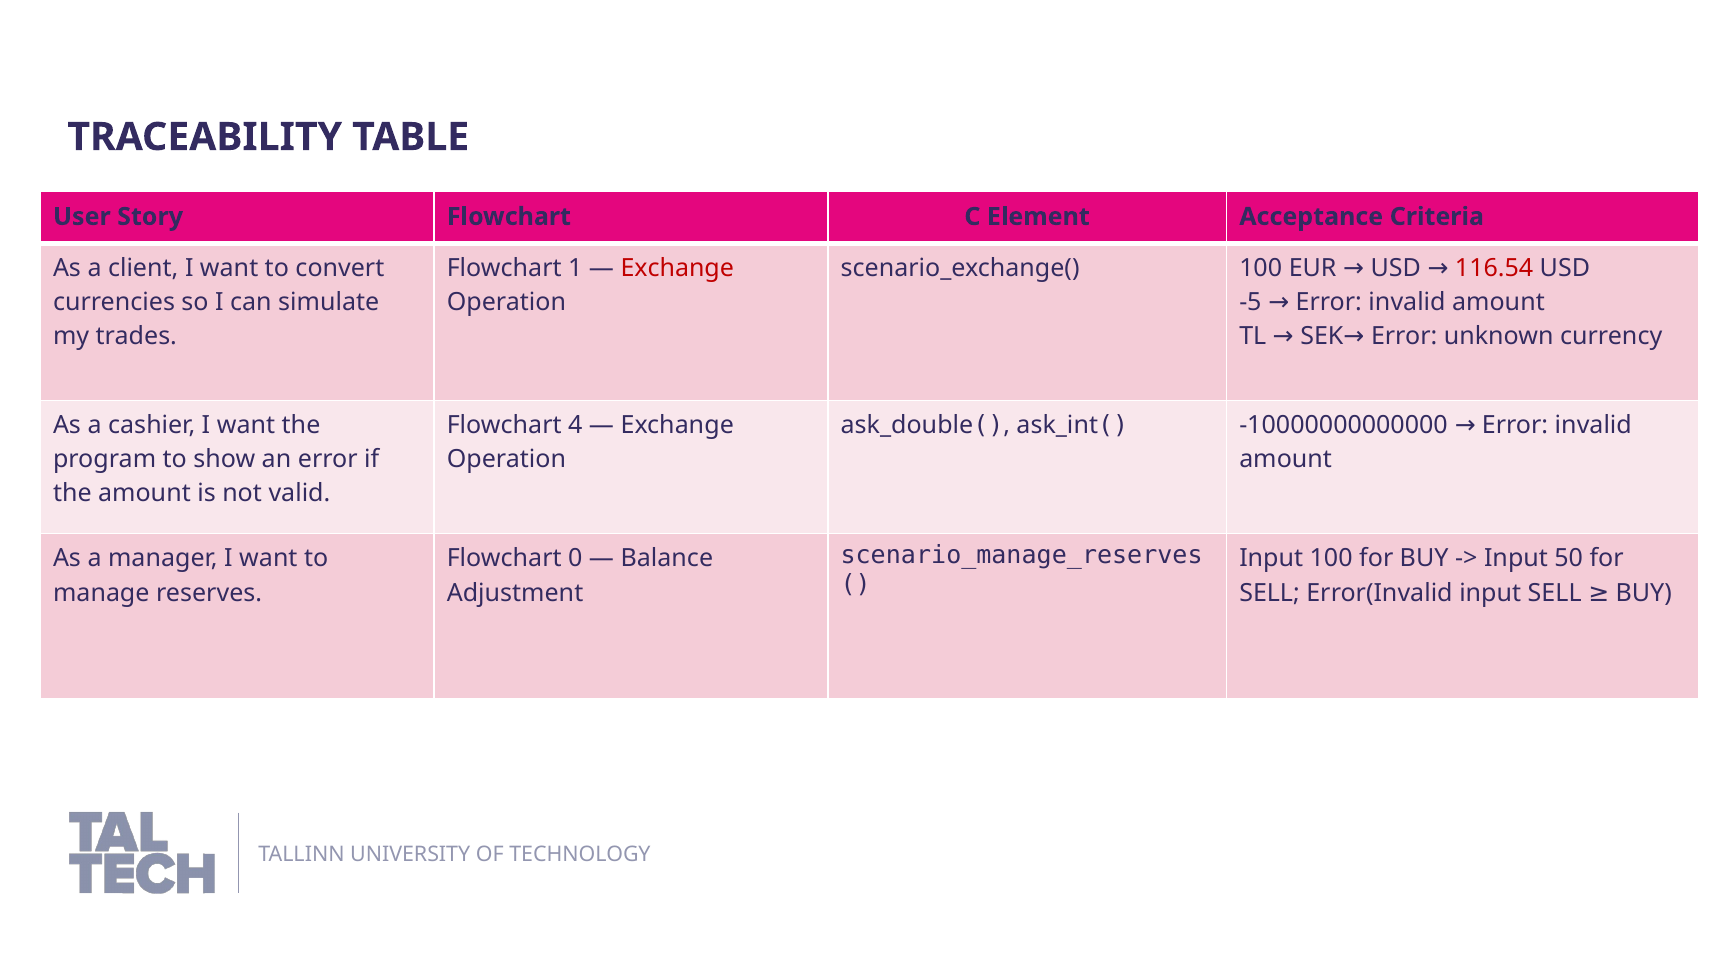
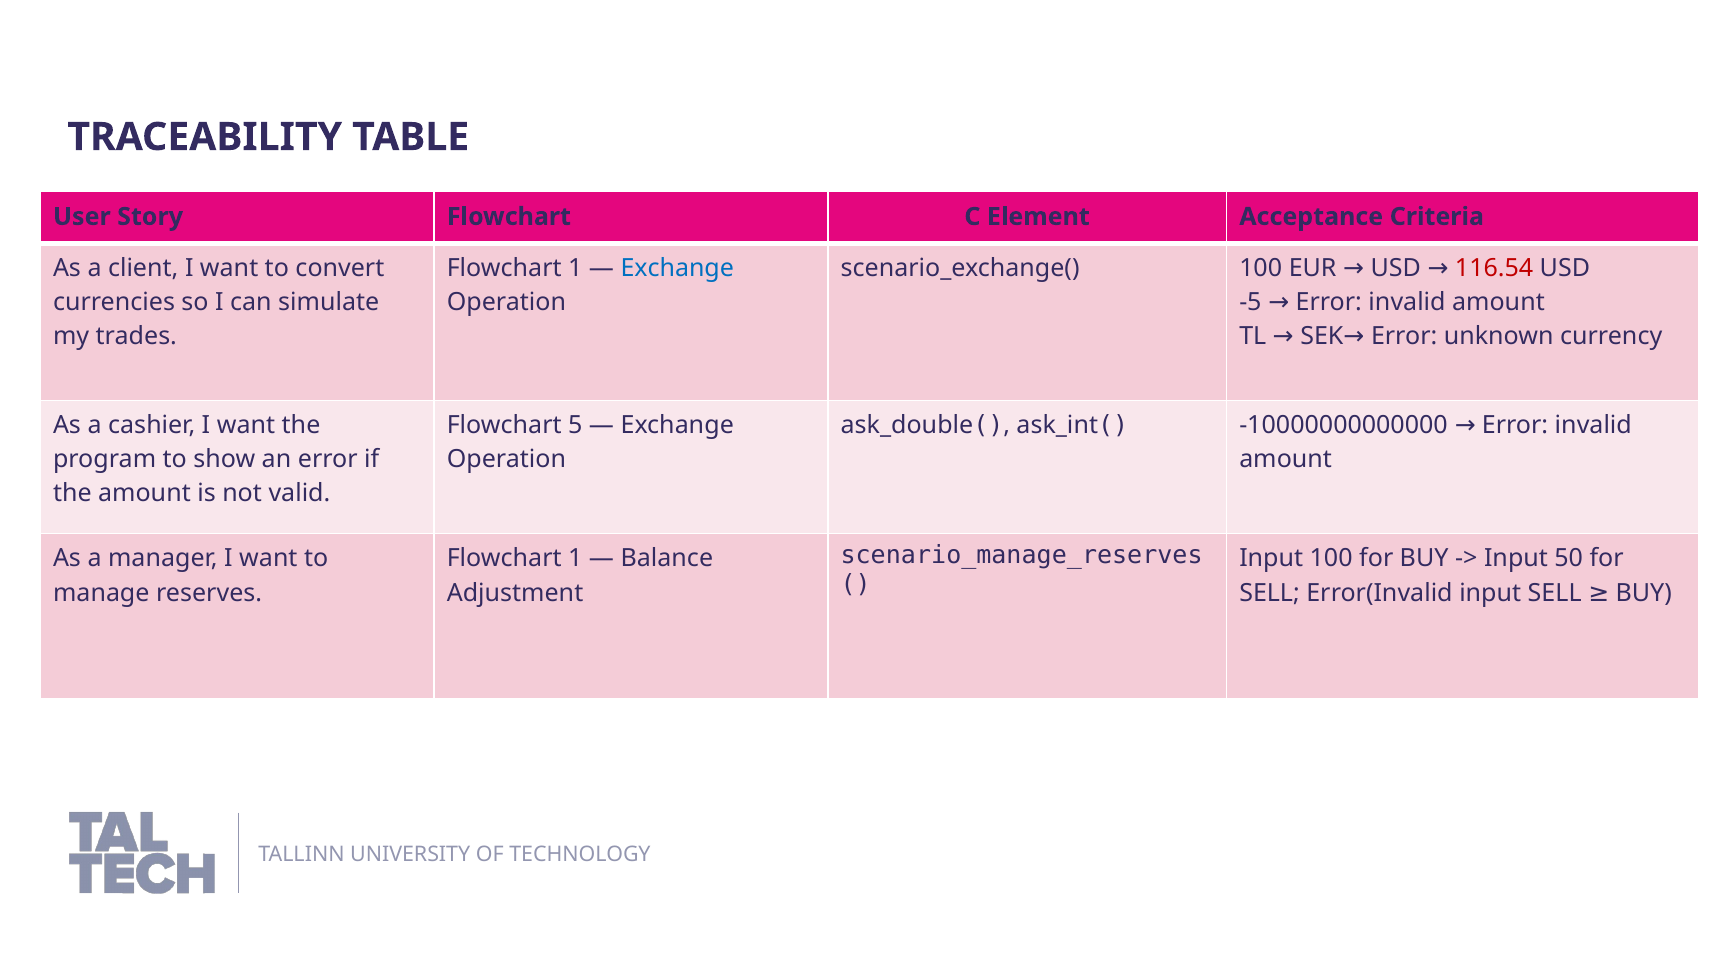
Exchange colour: red -> blue (677, 268)
4: 4 -> 5 (575, 425)
0: 0 -> 1 (575, 559)
